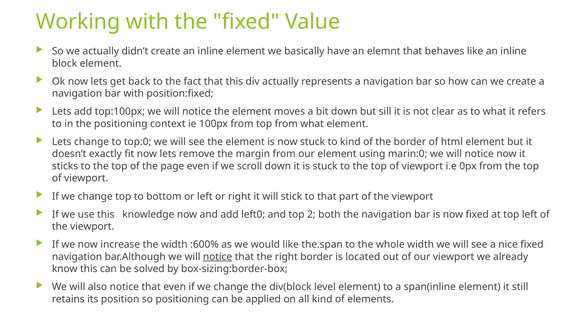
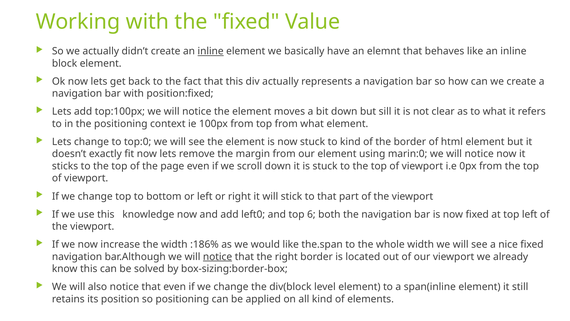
inline underline: none -> present (211, 51)
2: 2 -> 6 (311, 214)
:600%: :600% -> :186% (204, 244)
